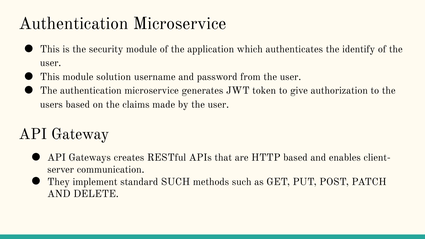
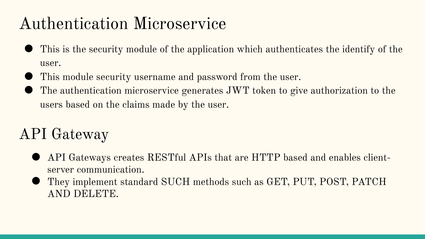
module solution: solution -> security (114, 77)
